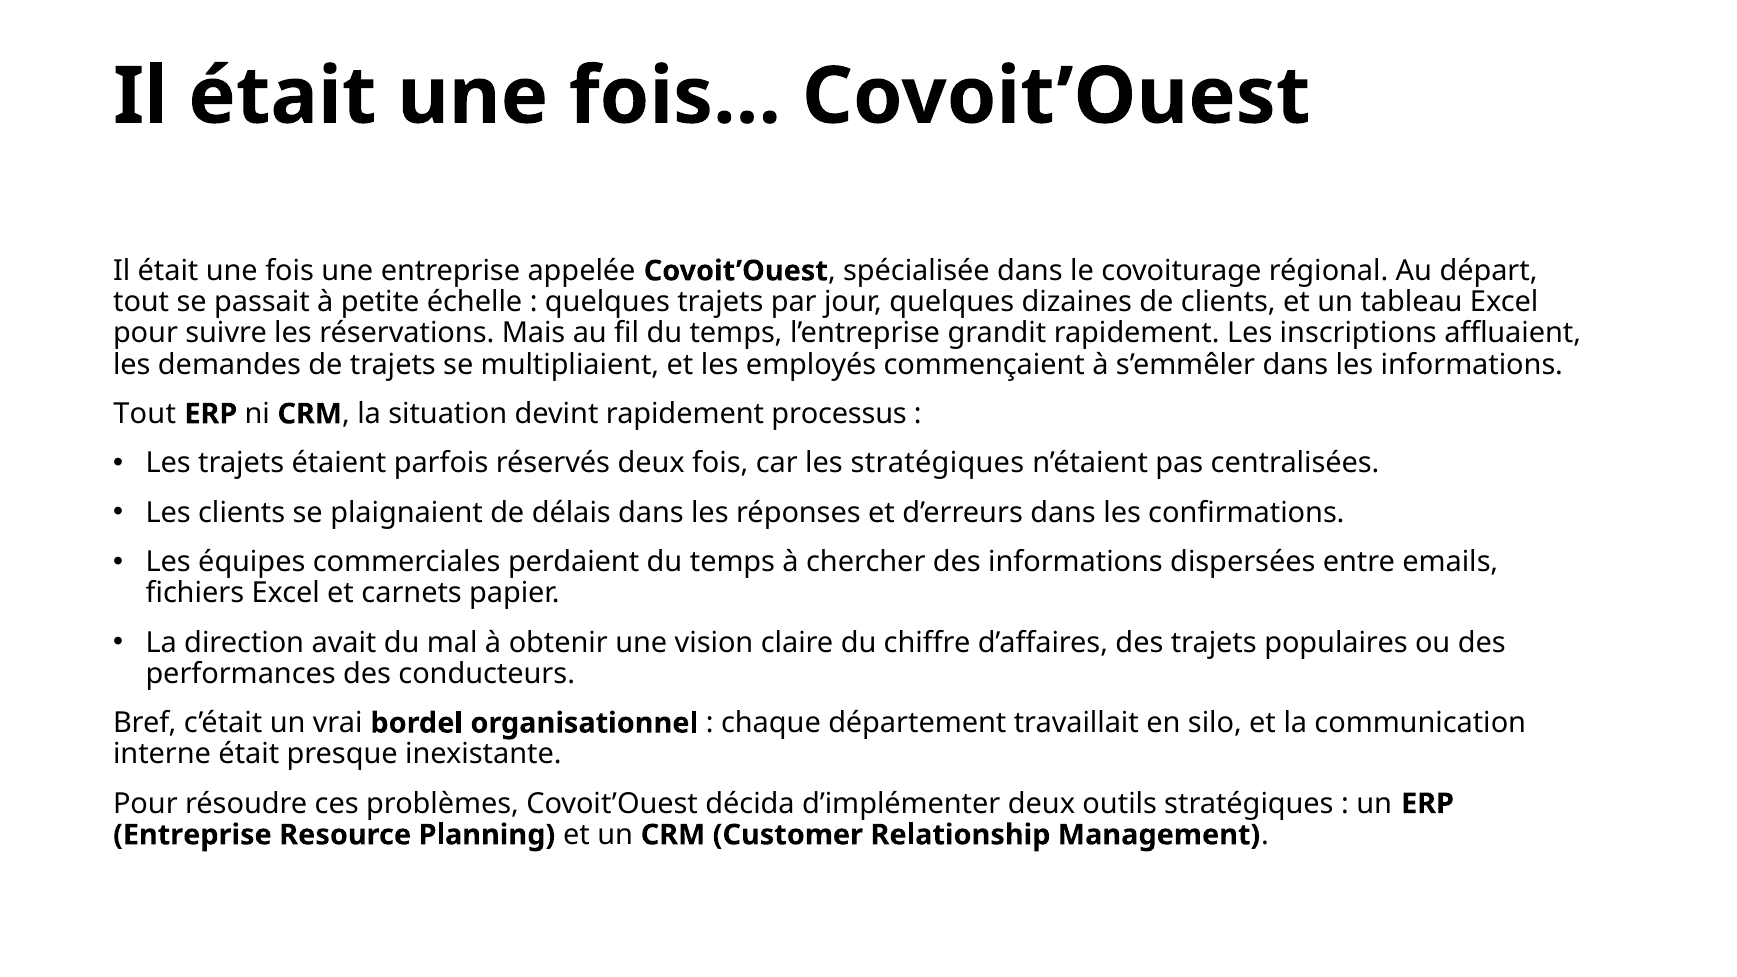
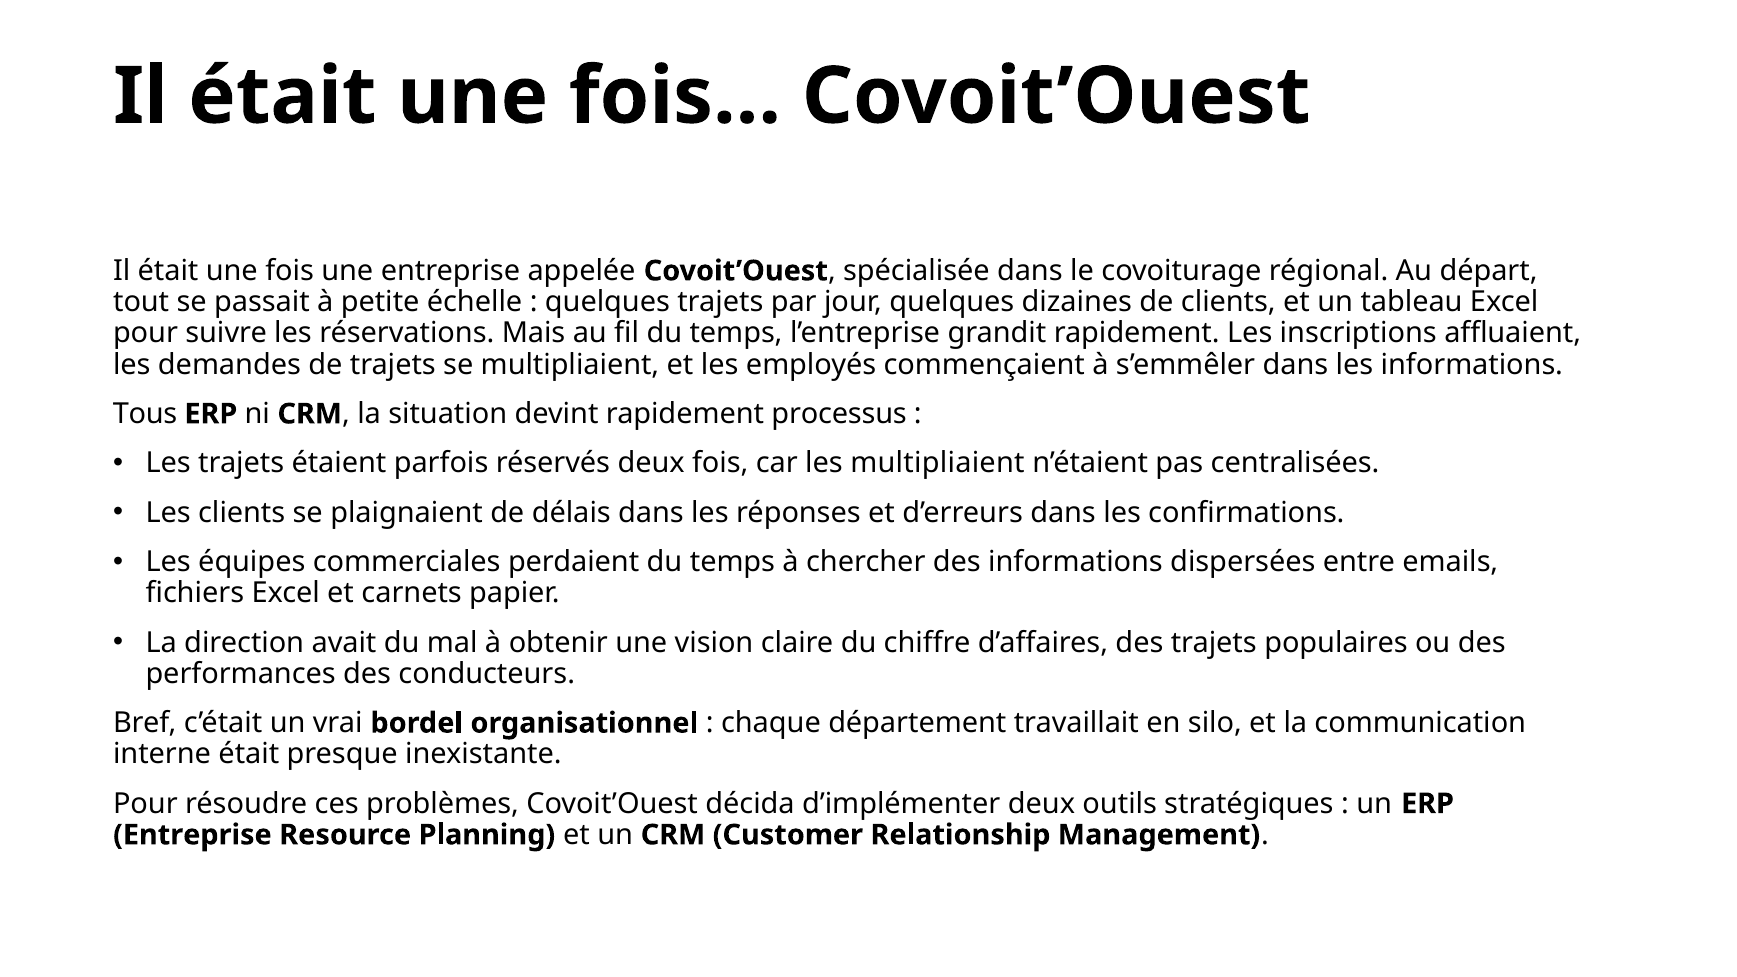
Tout: Tout -> Tous (145, 414)
les stratégiques: stratégiques -> multipliaient (937, 463)
